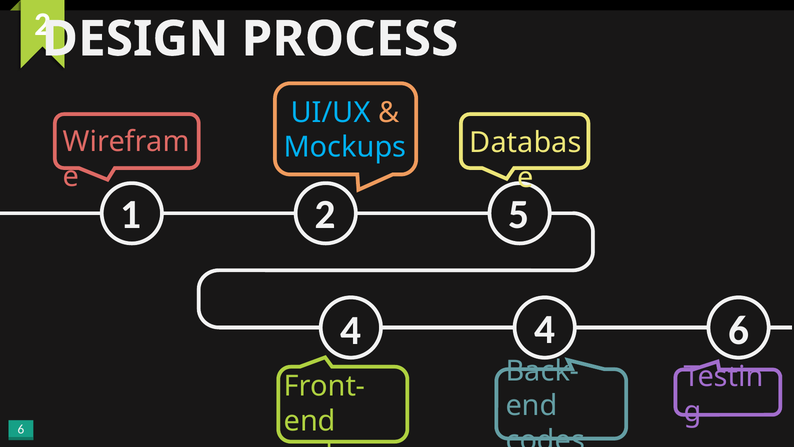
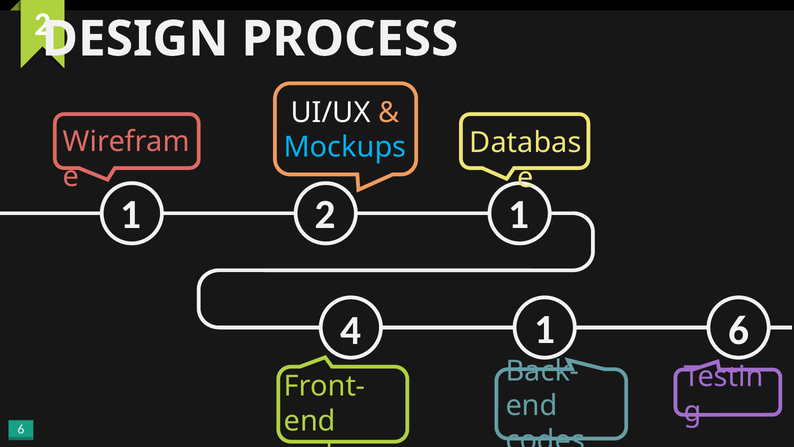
UI/UX colour: light blue -> white (331, 112)
2 5: 5 -> 1 (519, 214)
4 4: 4 -> 1 (545, 329)
